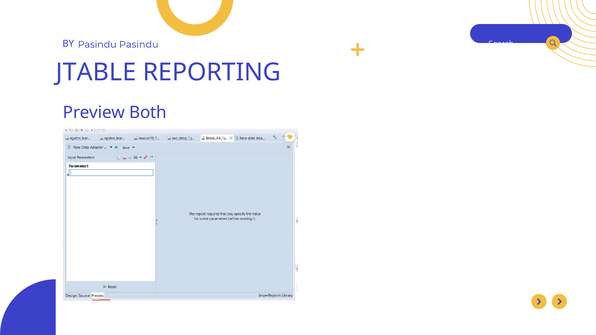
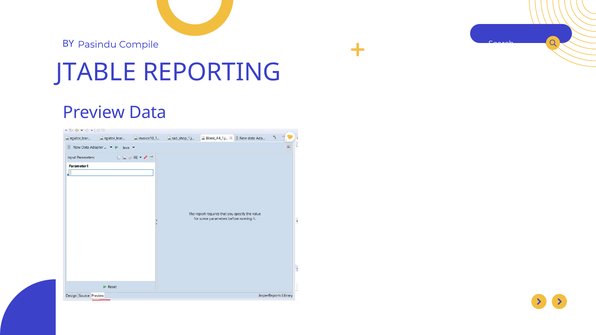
Pasindu Pasindu: Pasindu -> Compile (139, 45)
Both: Both -> Data (148, 113)
